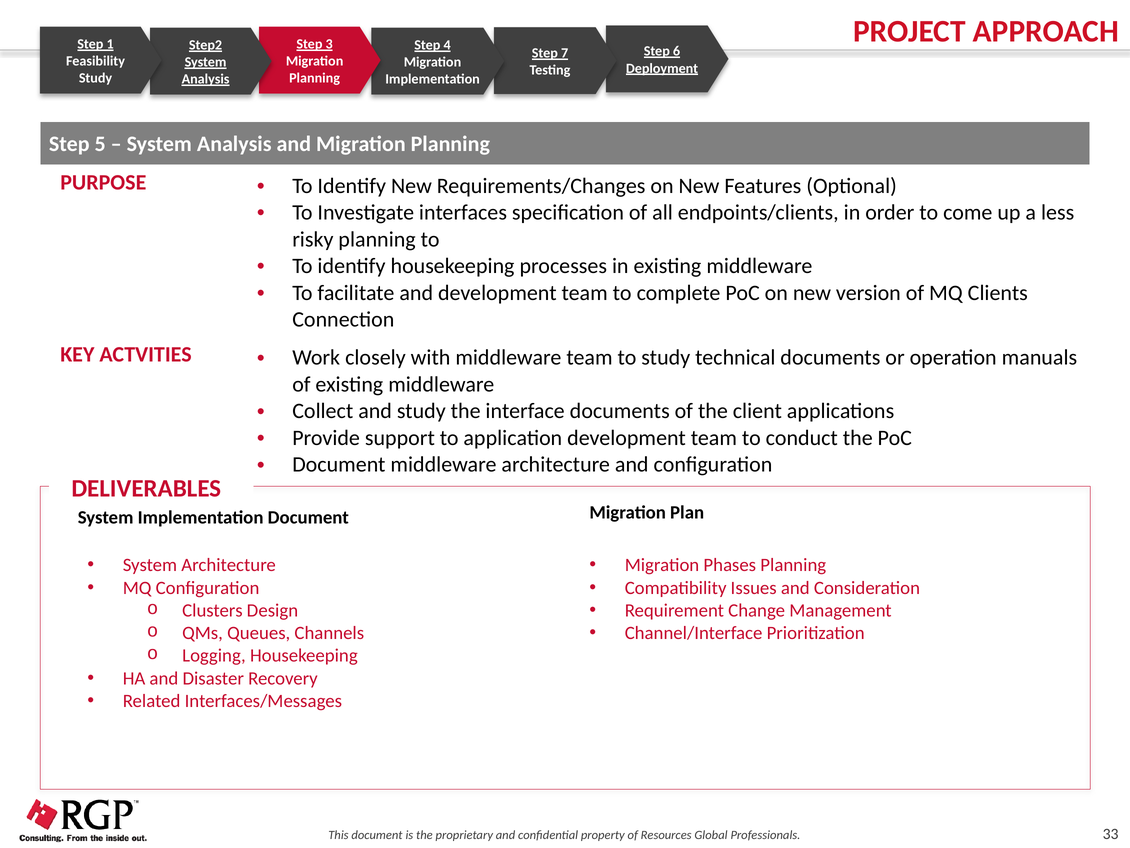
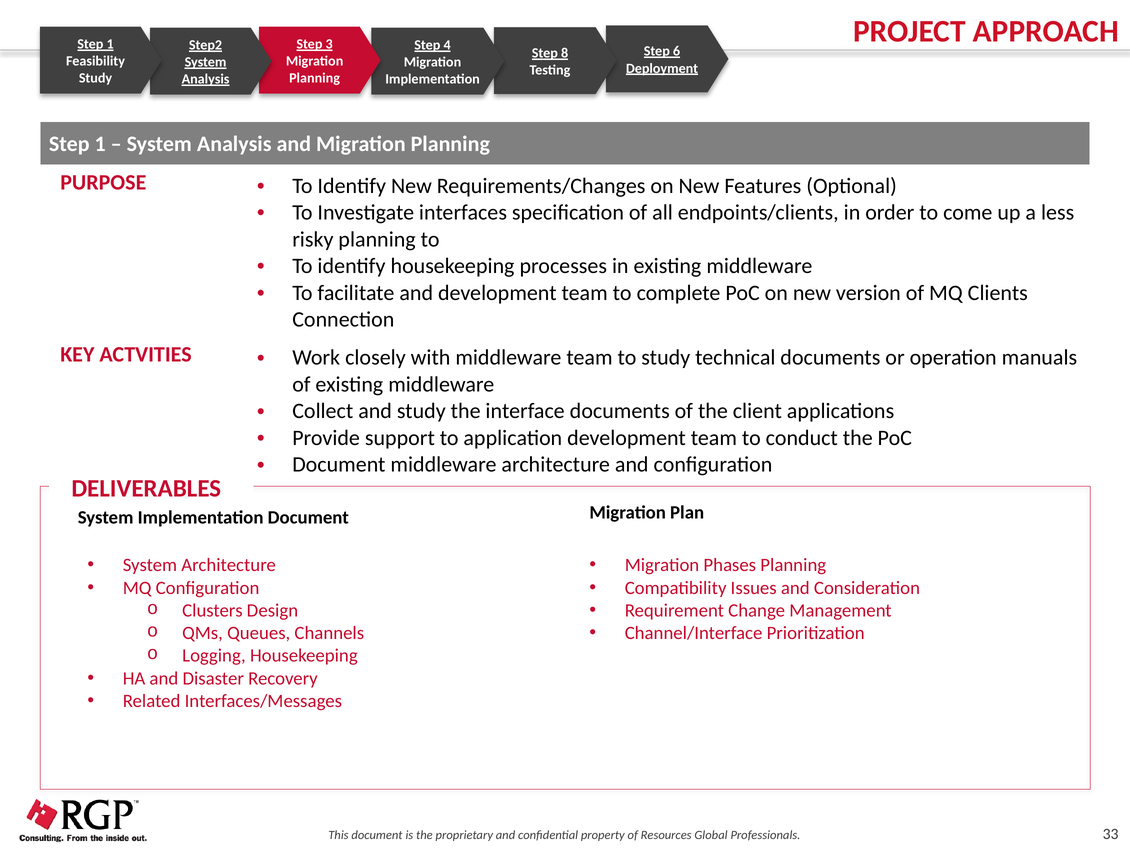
7: 7 -> 8 (565, 53)
5: 5 -> 1 (100, 144)
